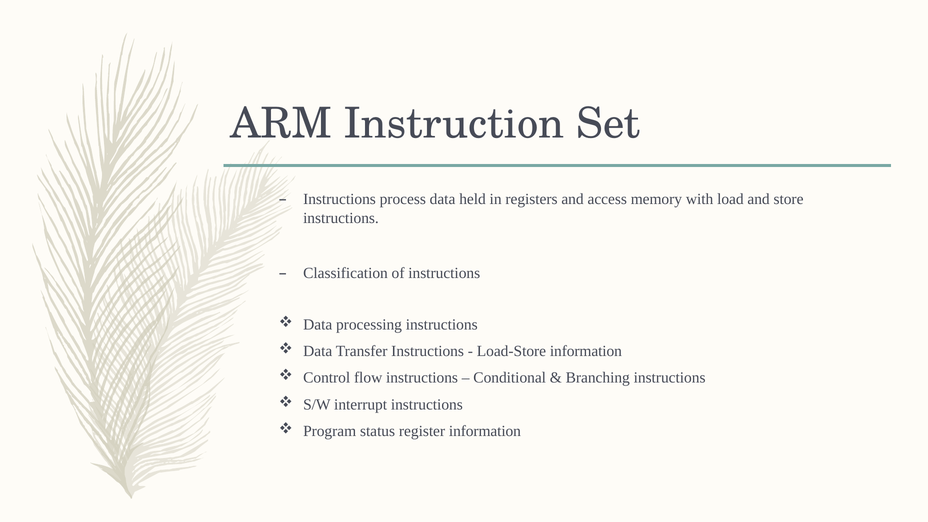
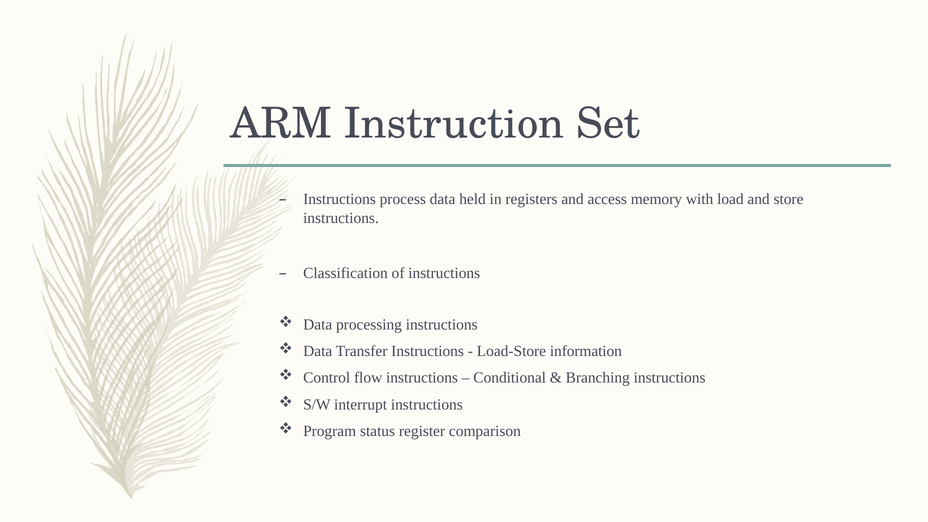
register information: information -> comparison (485, 431)
